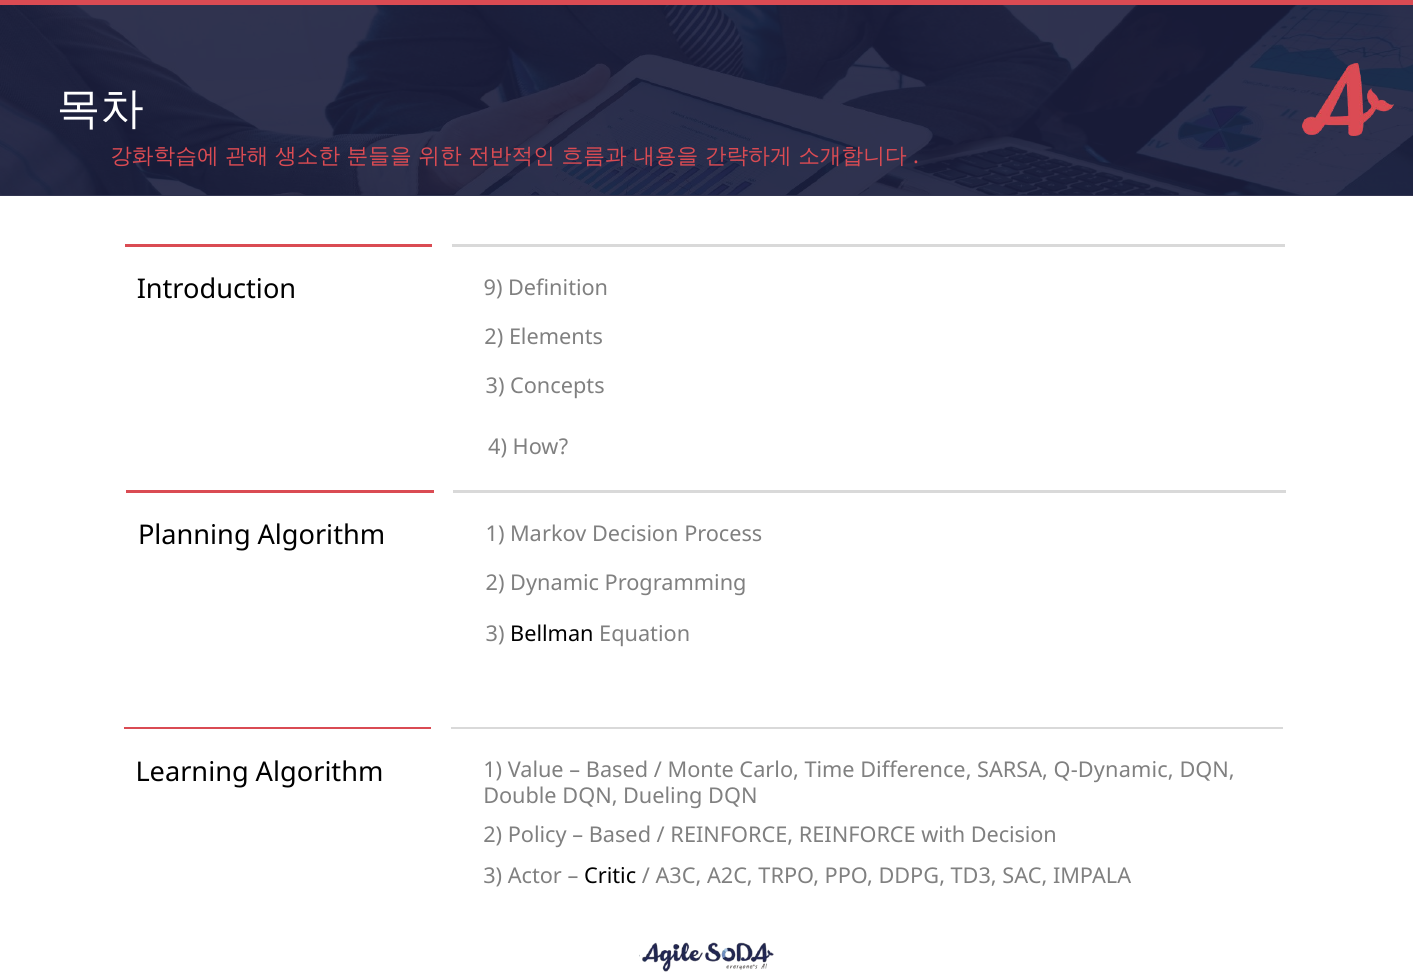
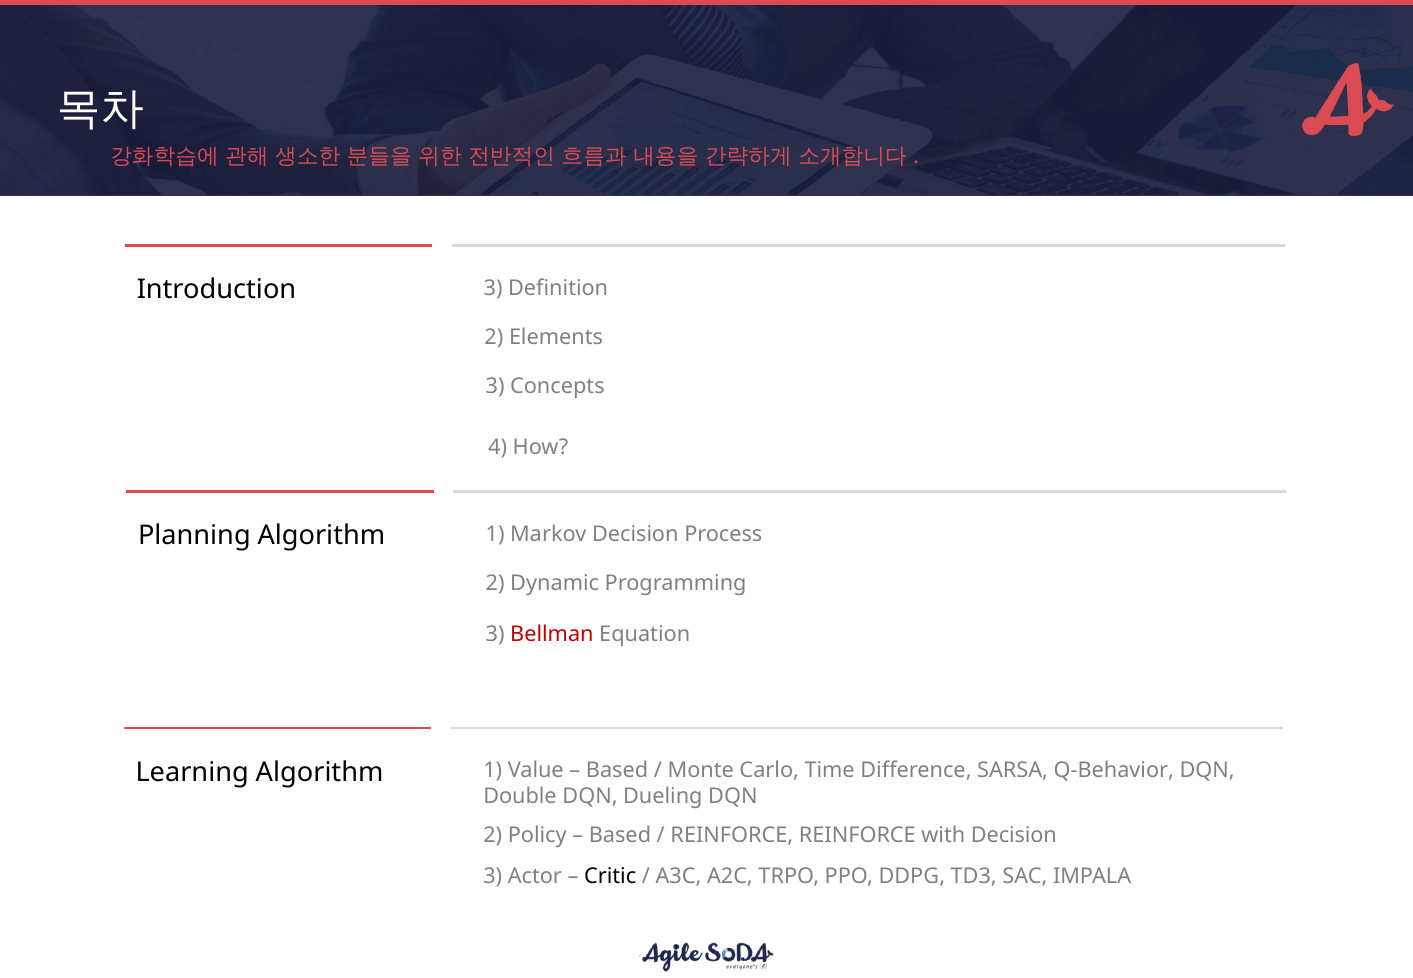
Introduction 9: 9 -> 3 (493, 288)
Bellman colour: black -> red (552, 634)
Q-Dynamic: Q-Dynamic -> Q-Behavior (1114, 771)
